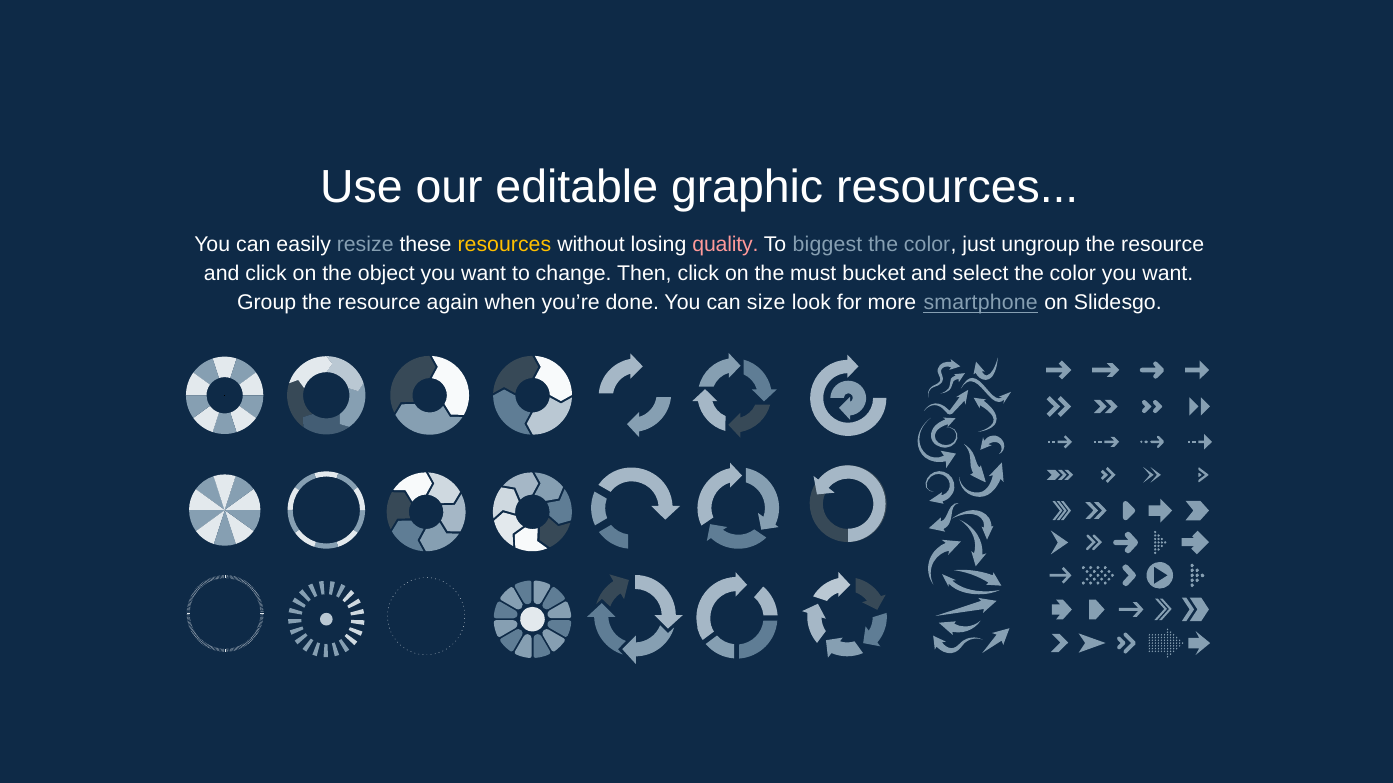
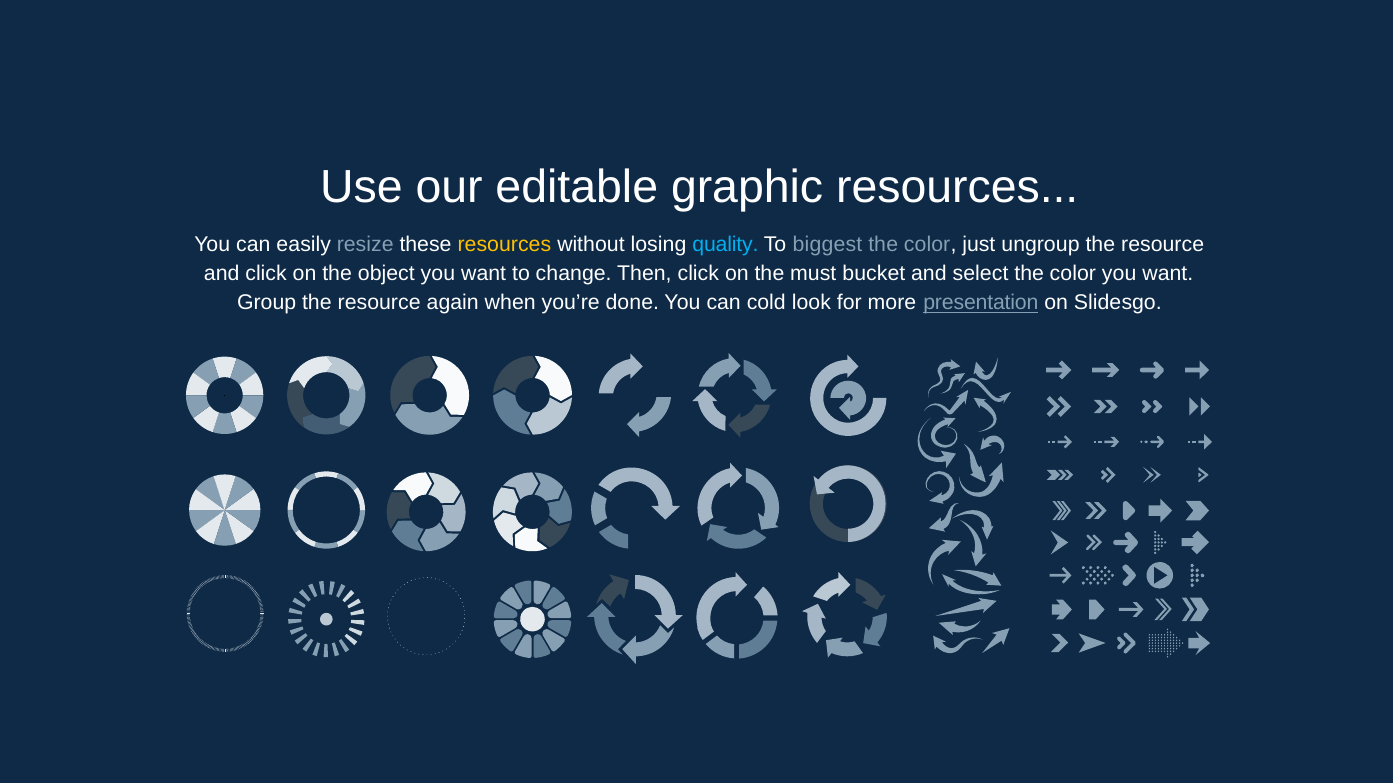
quality colour: pink -> light blue (725, 244)
size: size -> cold (766, 303)
smartphone: smartphone -> presentation (981, 303)
